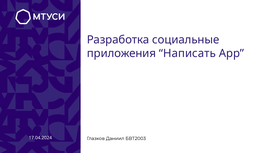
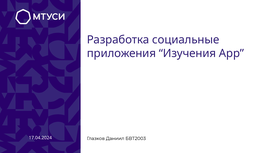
Написать: Написать -> Изучения (187, 53)
